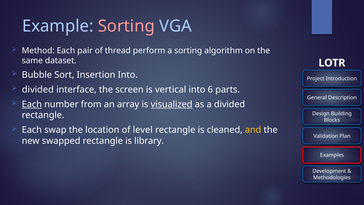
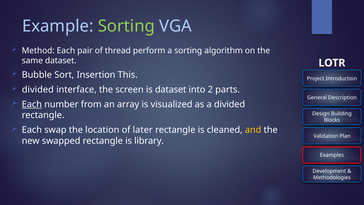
Sorting colour: pink -> light green (126, 26)
Insertion Into: Into -> This (128, 75)
is vertical: vertical -> dataset (171, 89)
6: 6 -> 2 (210, 89)
visualized underline: present -> none (172, 104)
level: level -> later (143, 130)
